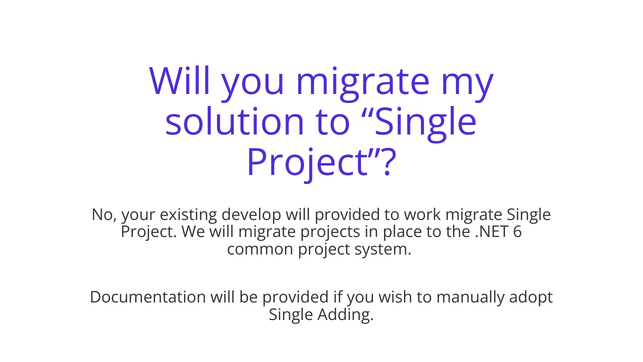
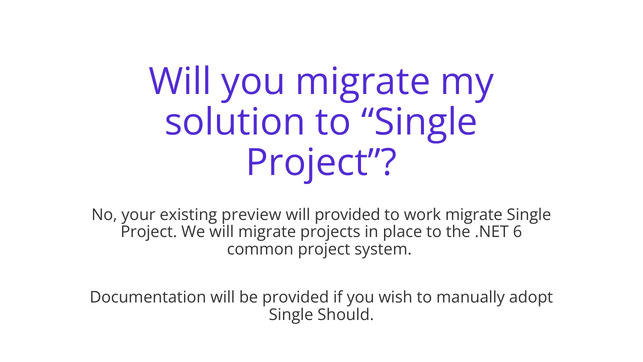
develop: develop -> preview (251, 215)
Adding: Adding -> Should (346, 315)
